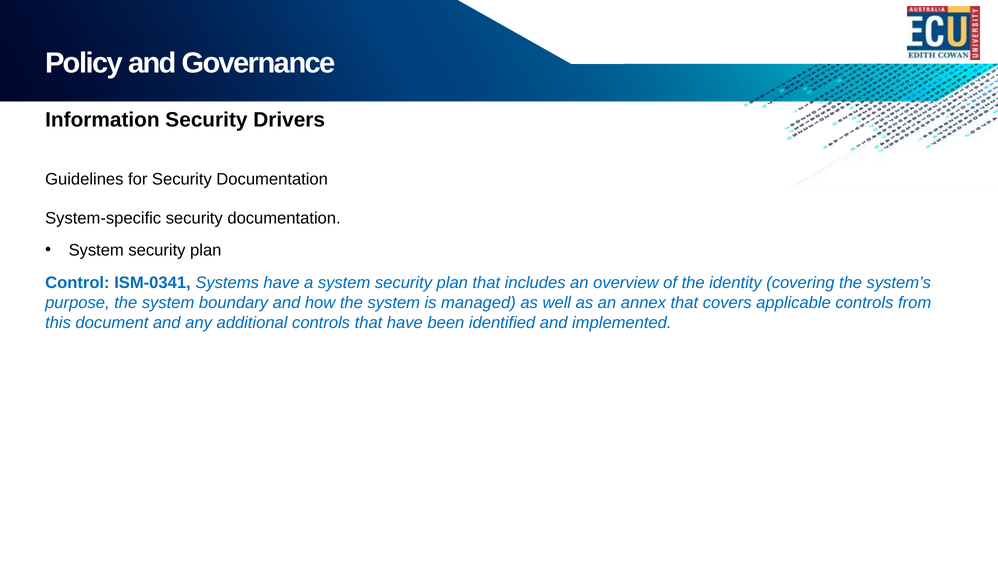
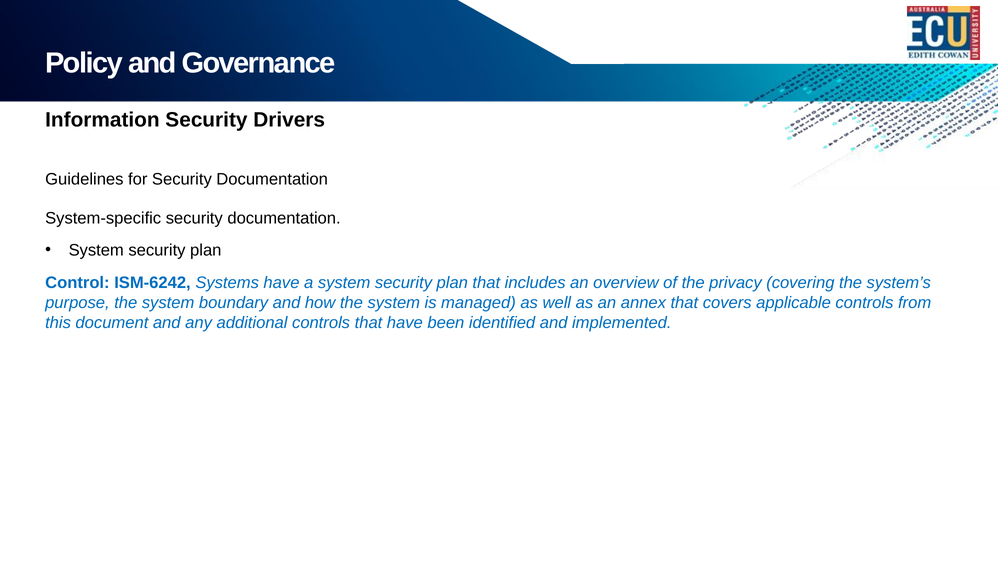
ISM-0341: ISM-0341 -> ISM-6242 (152, 283)
identity: identity -> privacy (735, 283)
